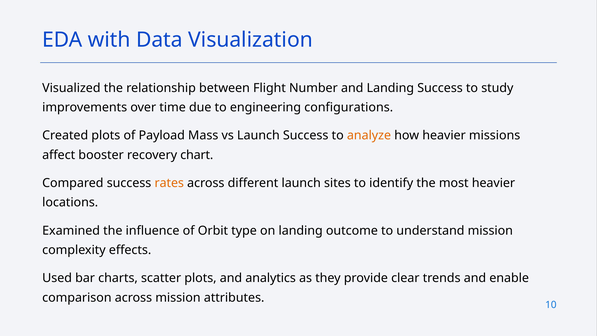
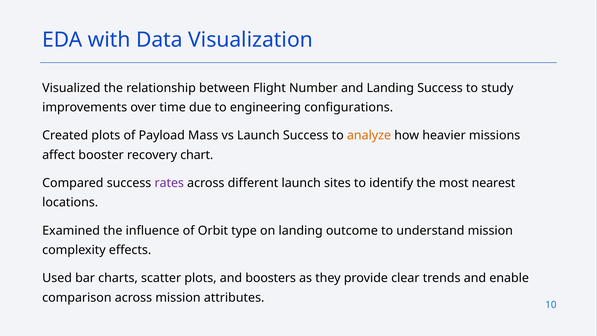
rates colour: orange -> purple (169, 183)
most heavier: heavier -> nearest (494, 183)
analytics: analytics -> boosters (271, 278)
